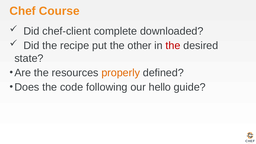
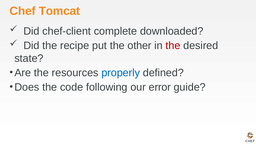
Course: Course -> Tomcat (59, 11)
properly colour: orange -> blue (121, 73)
hello: hello -> error (160, 87)
